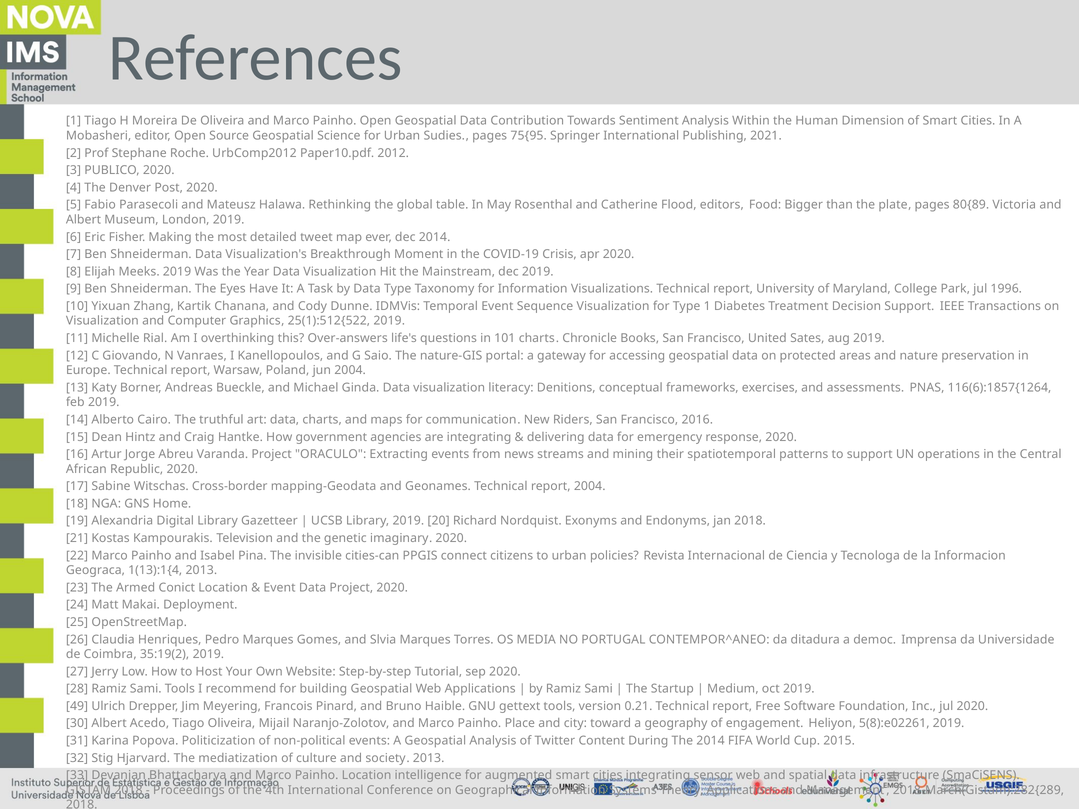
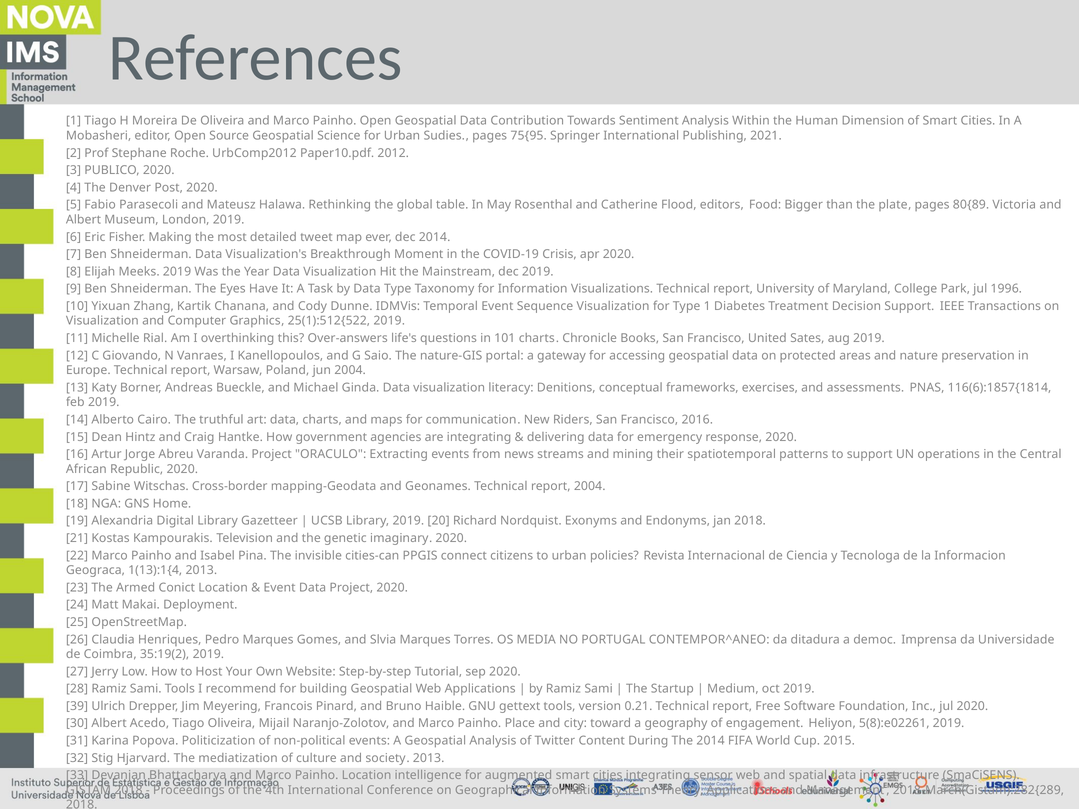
116(6):1857{1264: 116(6):1857{1264 -> 116(6):1857{1814 (1000, 388)
49: 49 -> 39 (77, 706)
